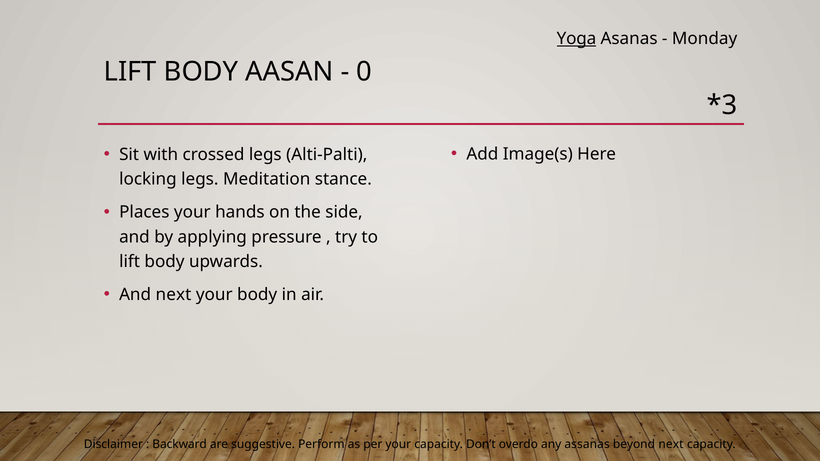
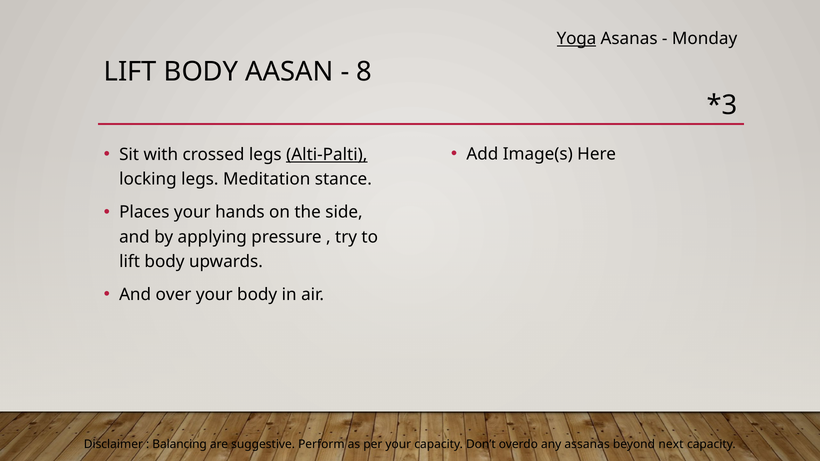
0: 0 -> 8 (364, 72)
Alti-Palti underline: none -> present (327, 155)
And next: next -> over (174, 295)
Backward: Backward -> Balancing (180, 445)
